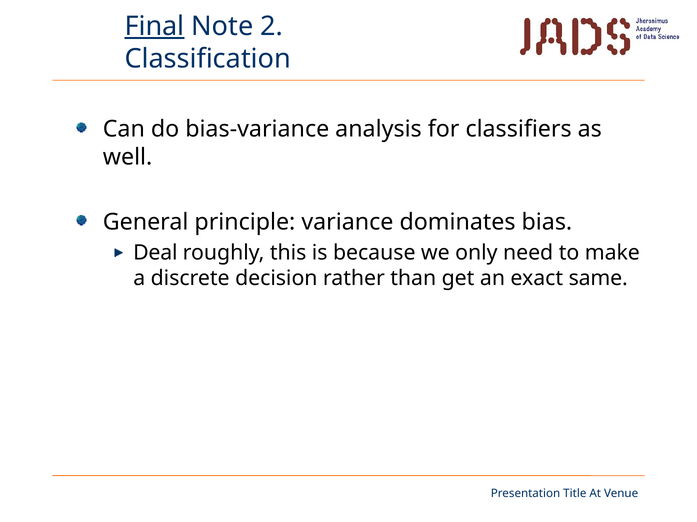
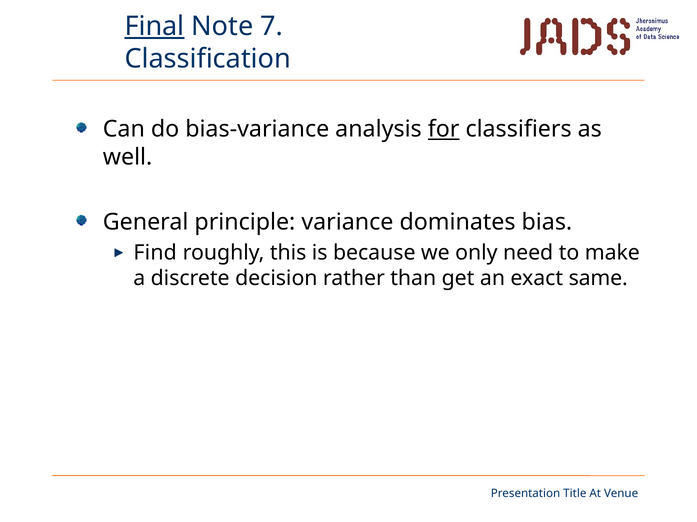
2: 2 -> 7 (272, 26)
for underline: none -> present (444, 129)
Deal: Deal -> Find (155, 253)
